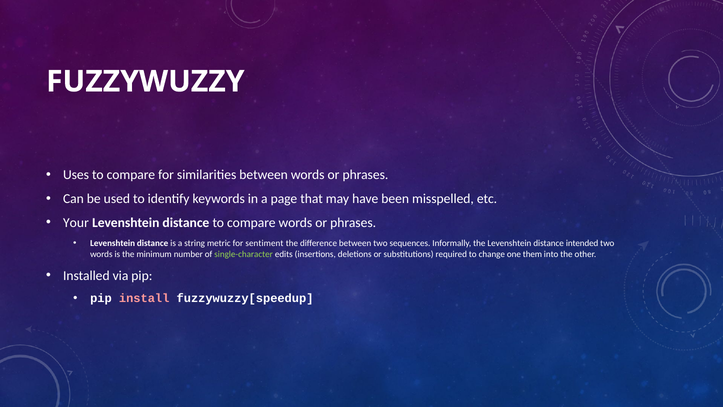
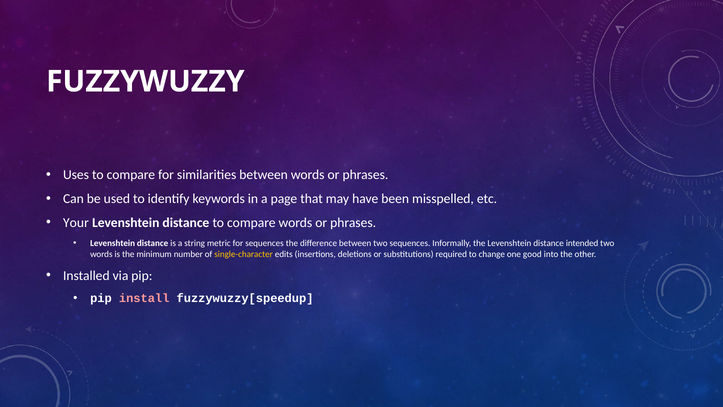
for sentiment: sentiment -> sequences (264, 243)
single-character colour: light green -> yellow (244, 254)
them: them -> good (532, 254)
